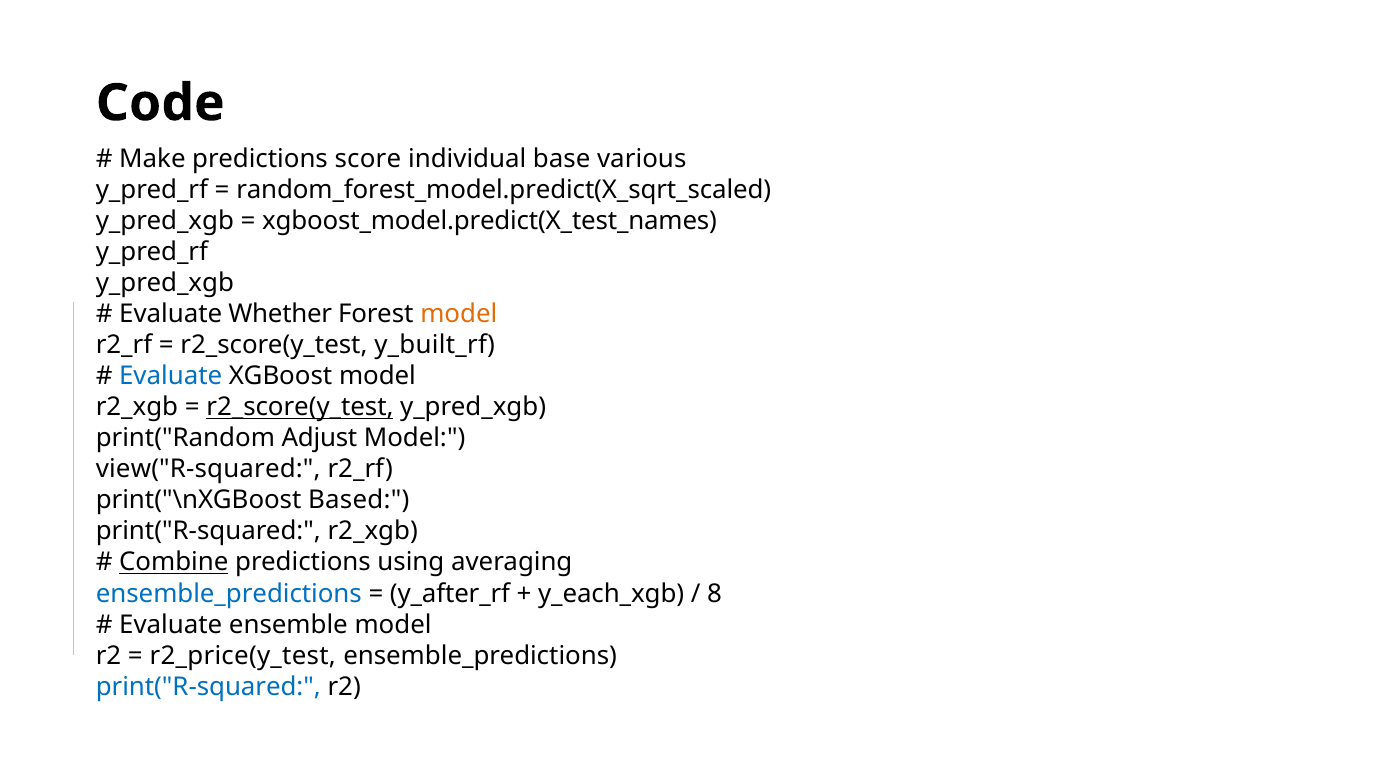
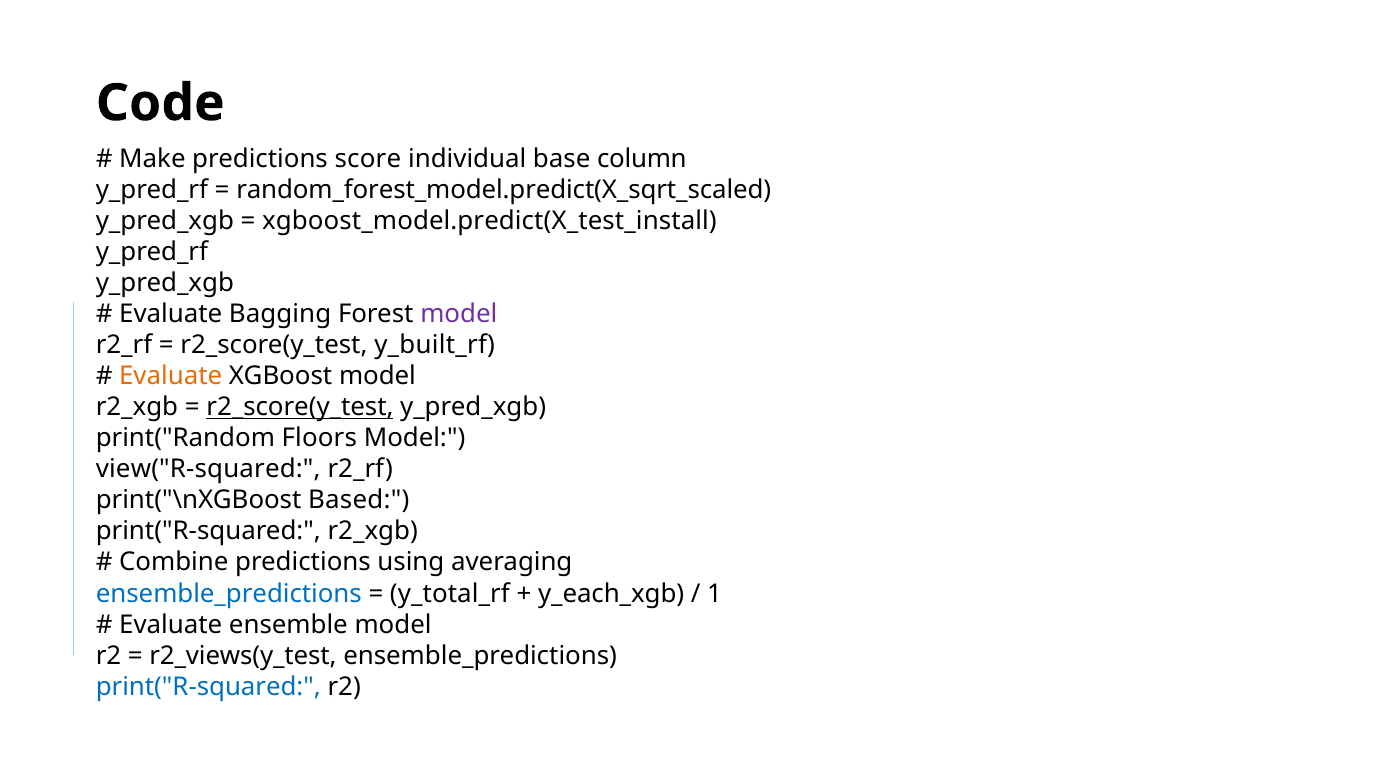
various: various -> column (642, 159)
xgboost_model.predict(X_test_names: xgboost_model.predict(X_test_names -> xgboost_model.predict(X_test_install (489, 221)
Whether: Whether -> Bagging (280, 314)
model colour: orange -> purple (459, 314)
Evaluate colour: blue -> orange (171, 376)
Adjust: Adjust -> Floors (319, 438)
Combine underline: present -> none (174, 563)
y_after_rf: y_after_rf -> y_total_rf (450, 594)
8: 8 -> 1 (715, 594)
r2_price(y_test: r2_price(y_test -> r2_views(y_test (243, 656)
